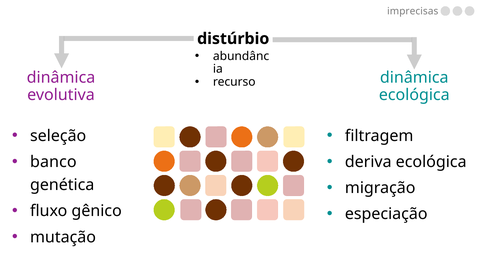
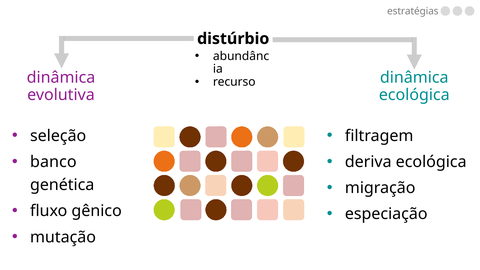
imprecisas: imprecisas -> estratégias (413, 11)
